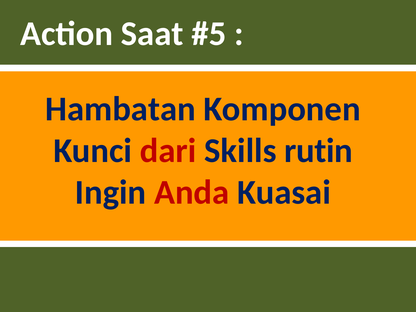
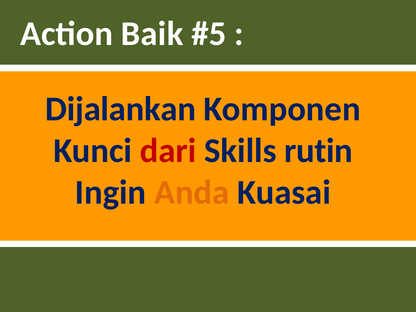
Saat: Saat -> Baik (152, 34)
Hambatan: Hambatan -> Dijalankan (121, 109)
Anda colour: red -> orange (192, 192)
